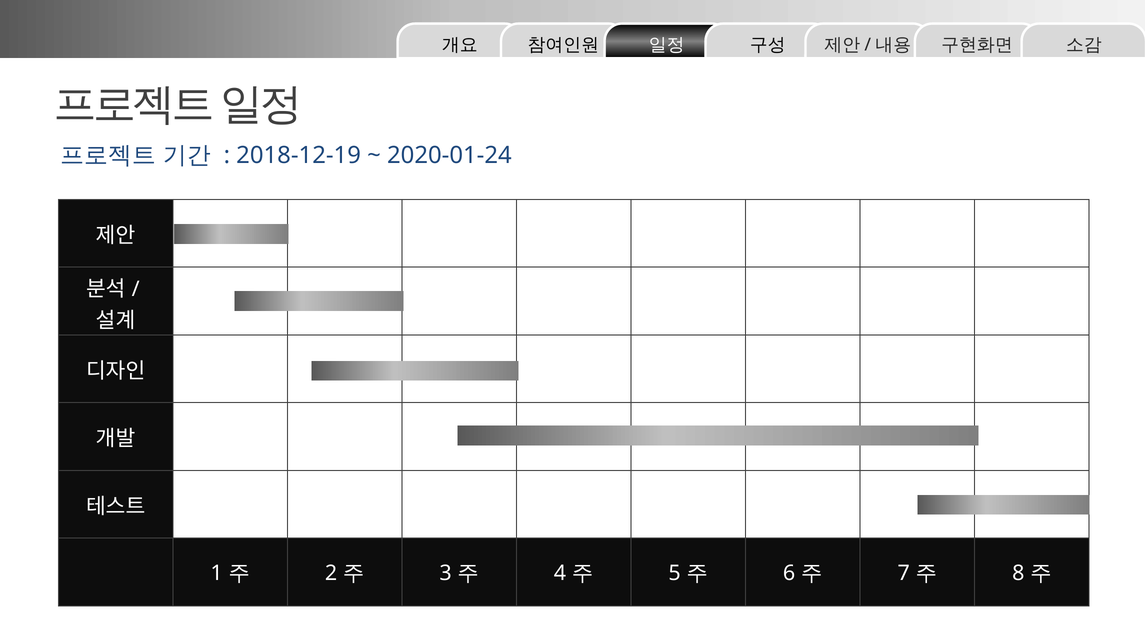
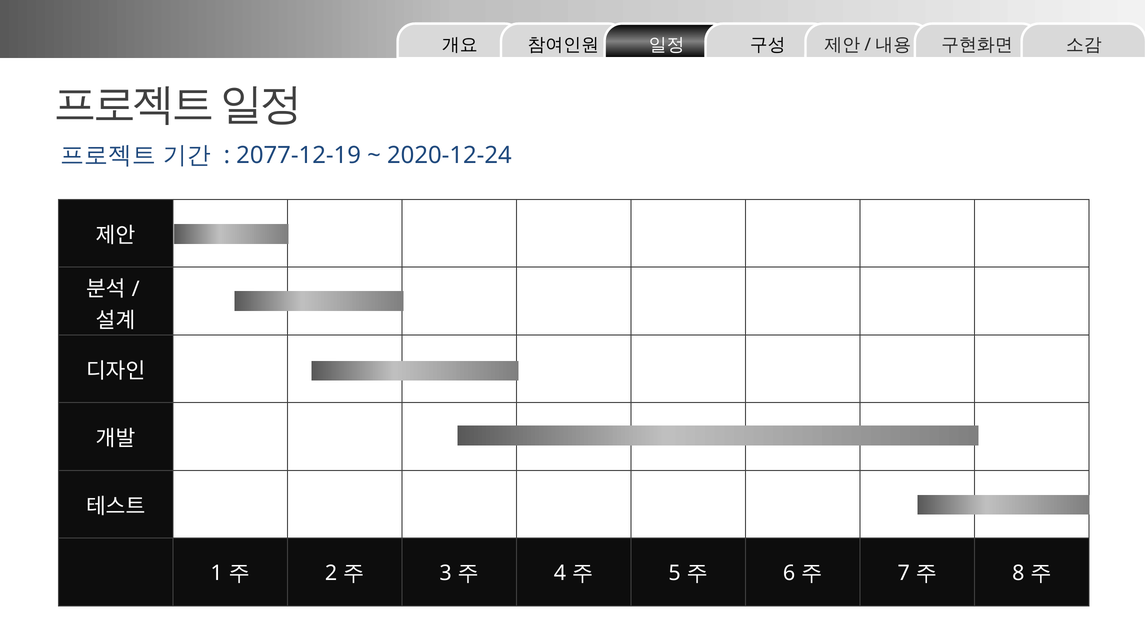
2018-12-19: 2018-12-19 -> 2077-12-19 (299, 156)
2020-01-24: 2020-01-24 -> 2020-12-24 (449, 156)
